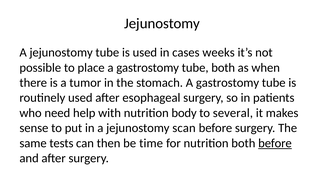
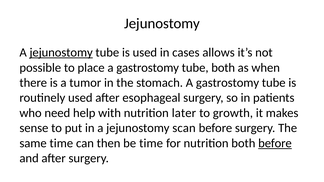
jejunostomy underline: none -> present (61, 53)
weeks: weeks -> allows (219, 53)
body: body -> later (184, 113)
several: several -> growth (233, 113)
same tests: tests -> time (61, 143)
